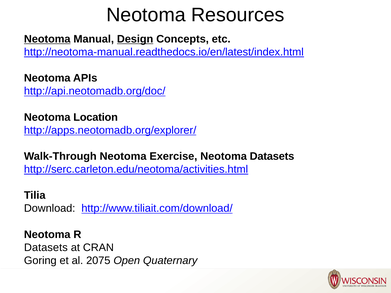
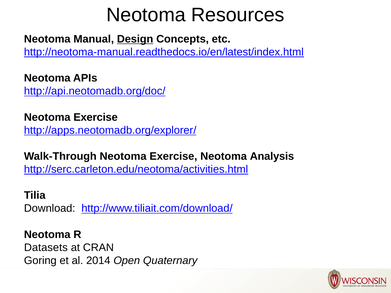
Neotoma underline: present -> none (47, 39)
Location: Location -> Exercise (96, 117)
Neotoma Datasets: Datasets -> Analysis (272, 156)
2075: 2075 -> 2014 (98, 261)
